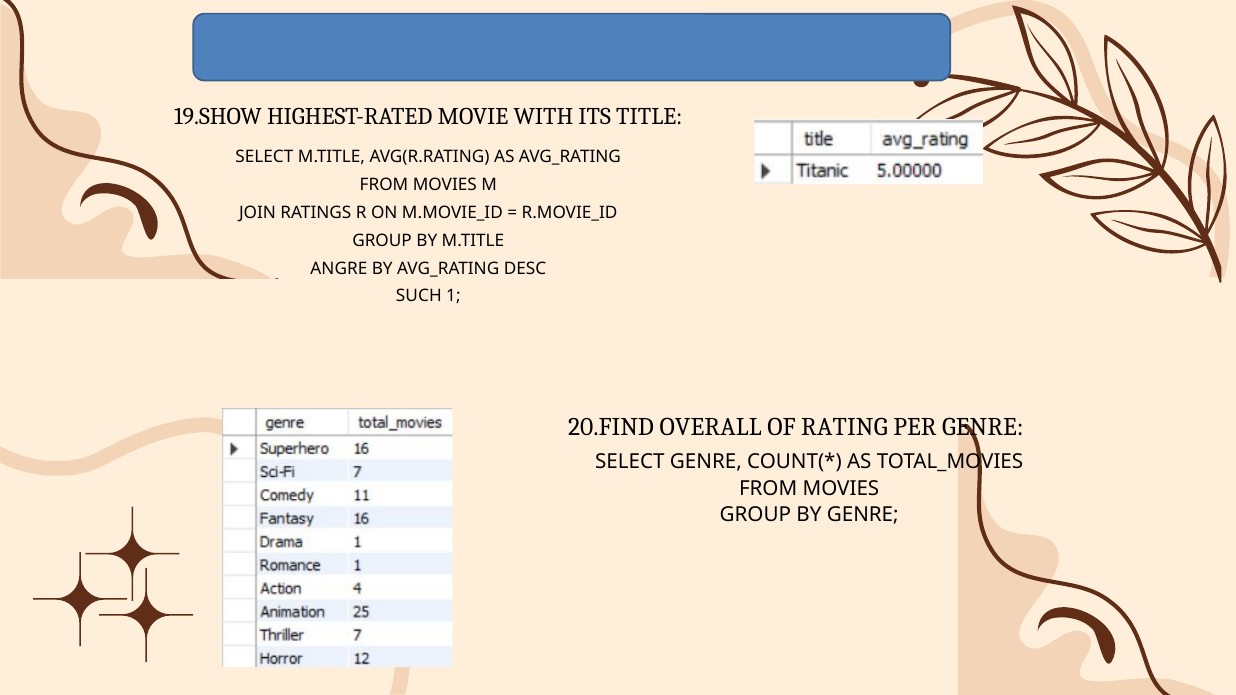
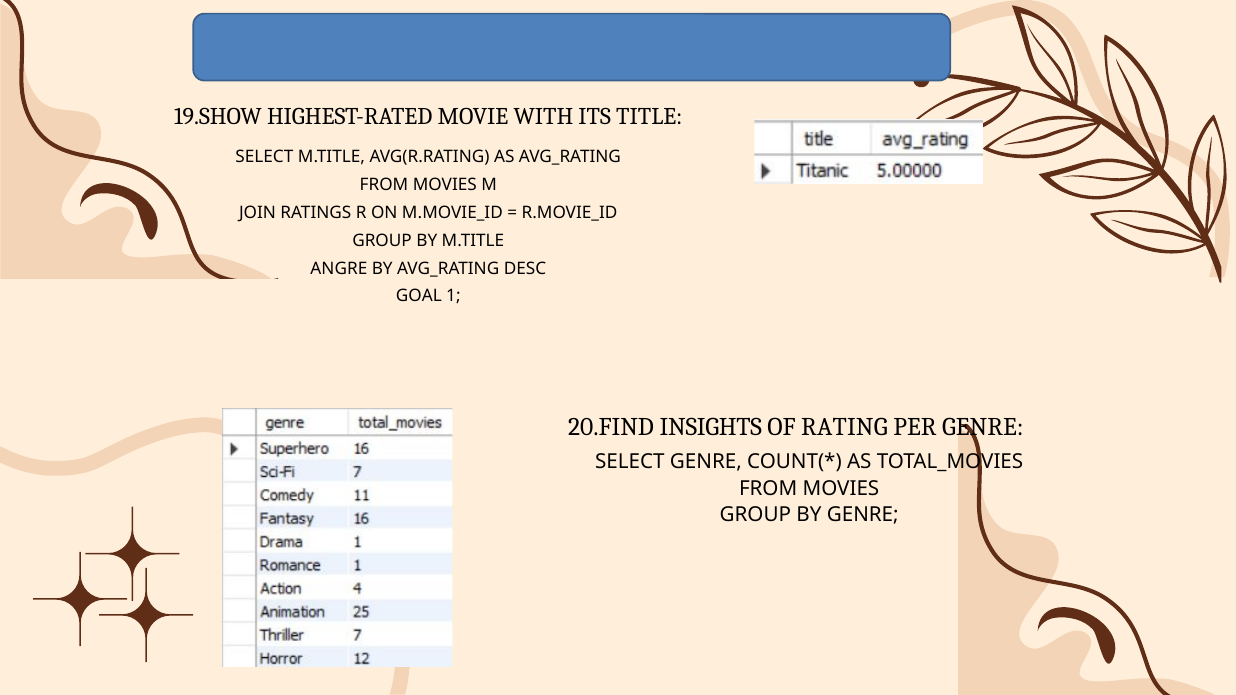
SUCH: SUCH -> GOAL (419, 296)
OVERALL: OVERALL -> INSIGHTS (711, 427)
